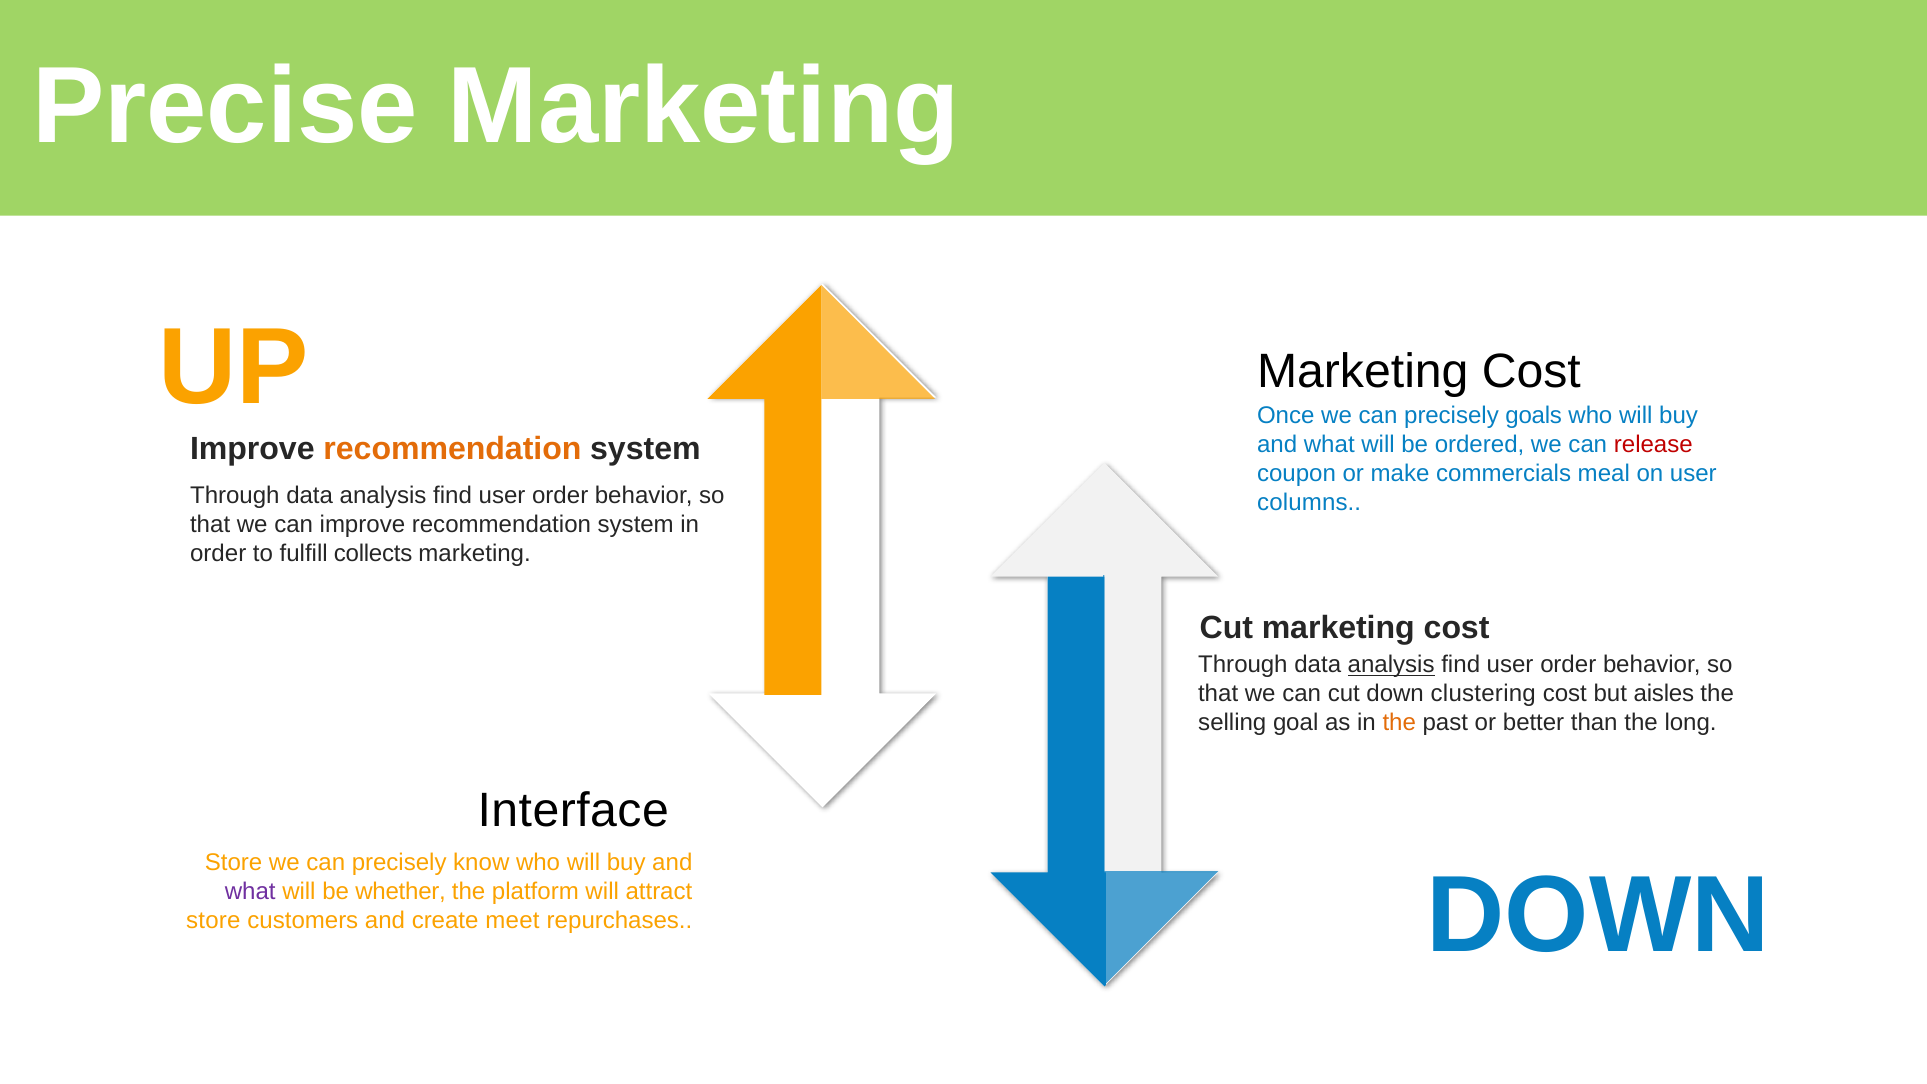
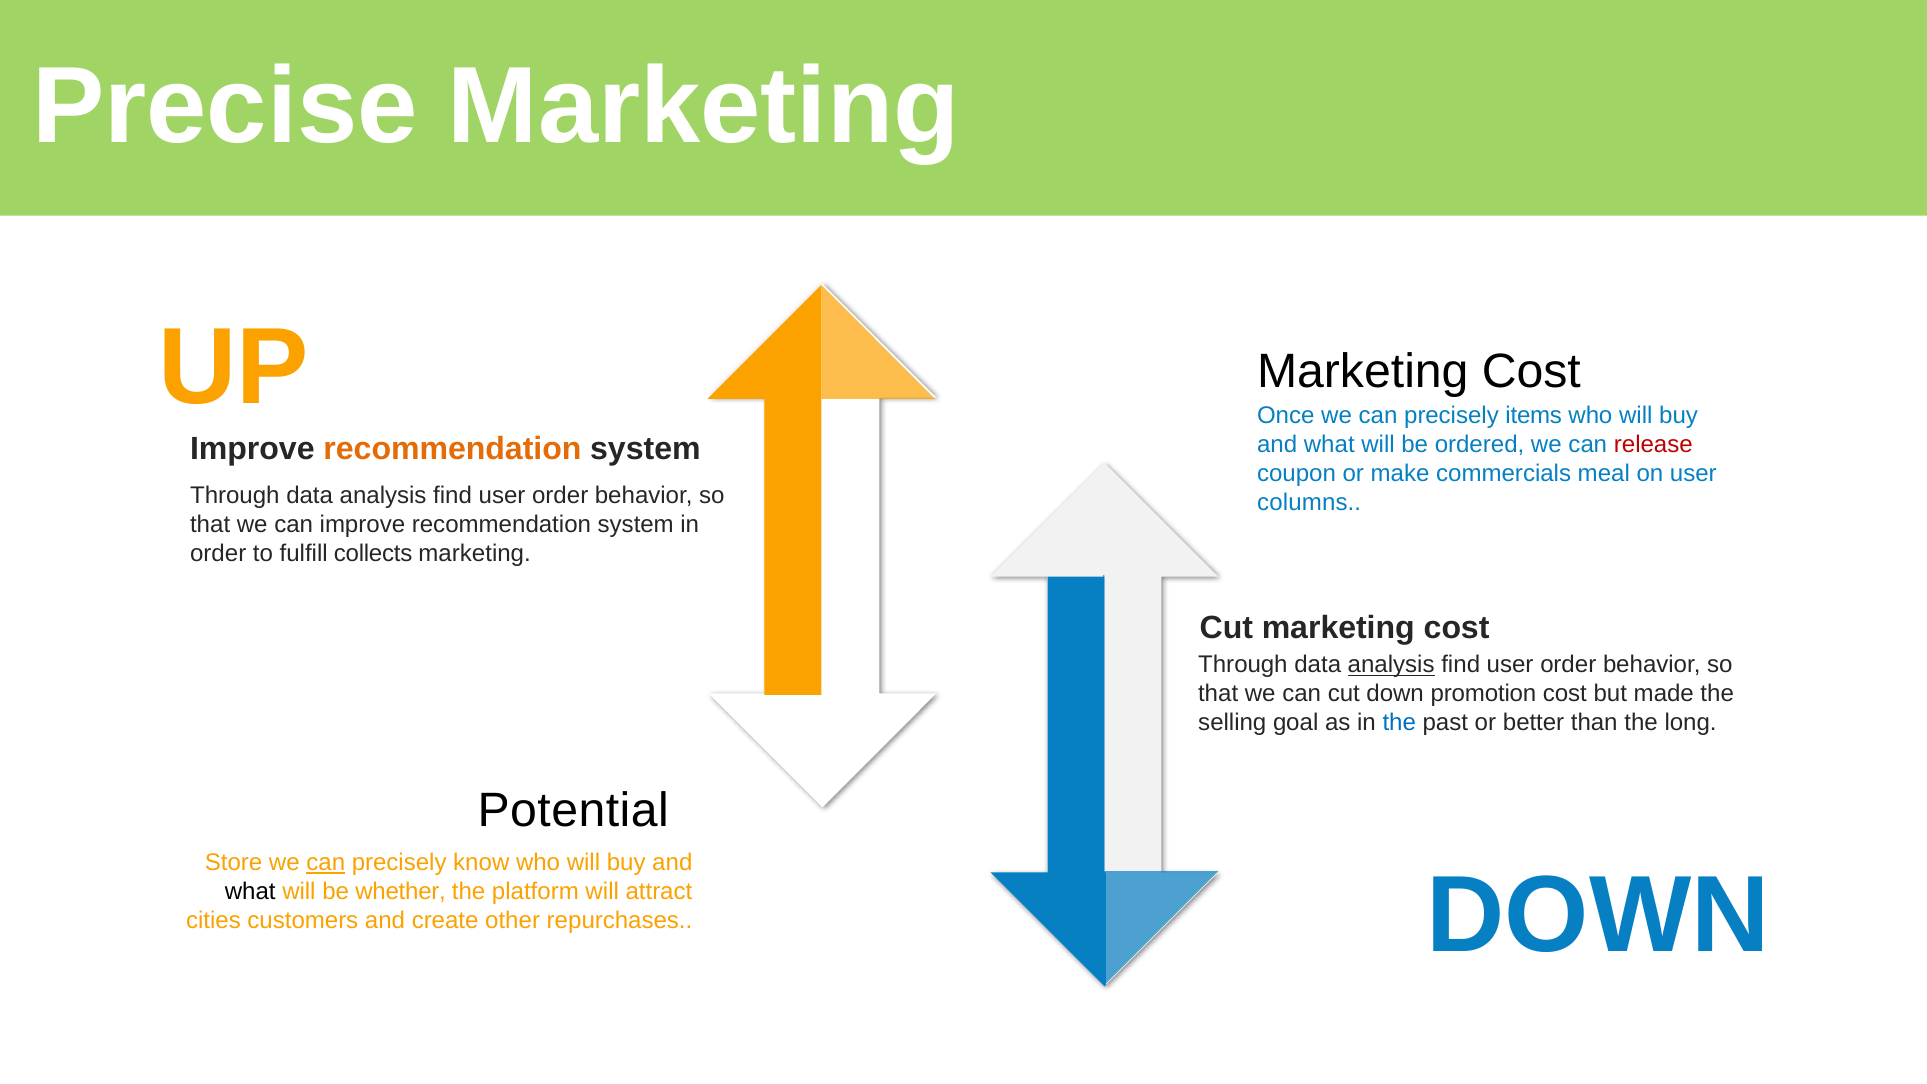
goals: goals -> items (1534, 415)
clustering: clustering -> promotion (1483, 694)
aisles: aisles -> made (1664, 694)
the colour: orange -> blue (1399, 723)
Interface: Interface -> Potential (573, 811)
can underline: none -> present (326, 862)
what colour: purple -> black (250, 891)
store: store -> cities (213, 920)
meet: meet -> other (513, 920)
